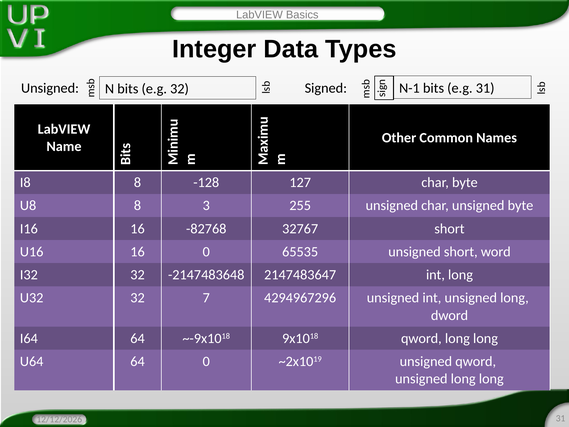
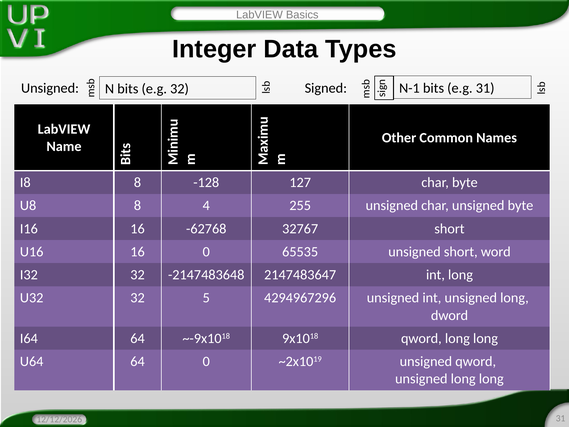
3: 3 -> 4 (206, 205)
-82768: -82768 -> -62768 (206, 229)
7: 7 -> 5 (206, 298)
